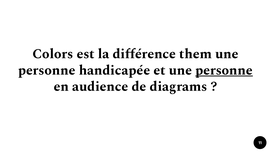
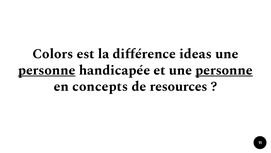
them: them -> ideas (195, 54)
personne underline: none -> present (47, 70)
audience: audience -> concepts (100, 86)
diagrams: diagrams -> resources (179, 86)
